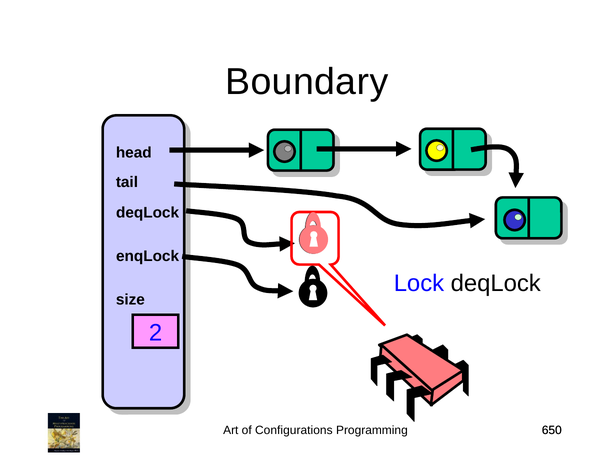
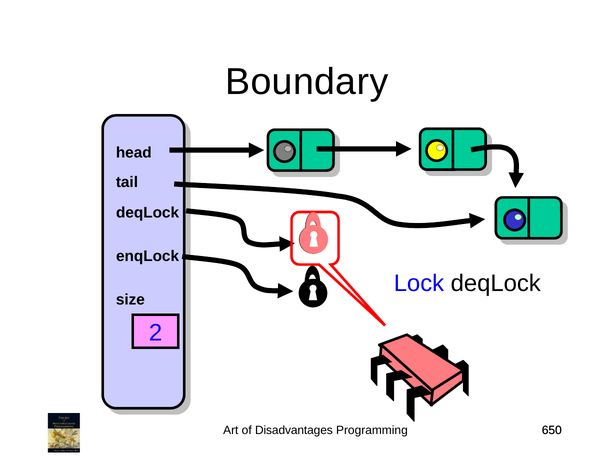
Configurations: Configurations -> Disadvantages (294, 431)
